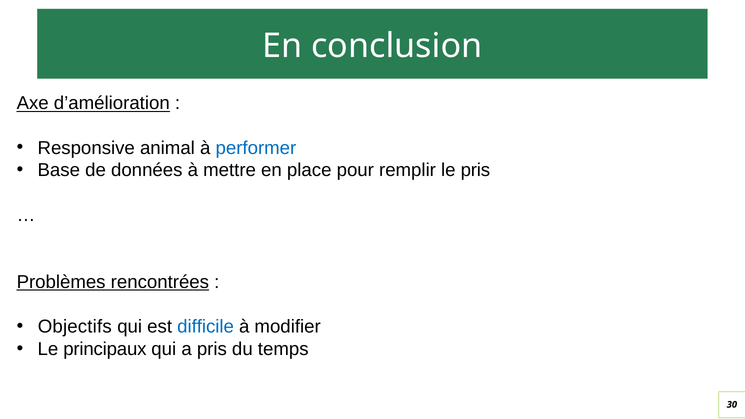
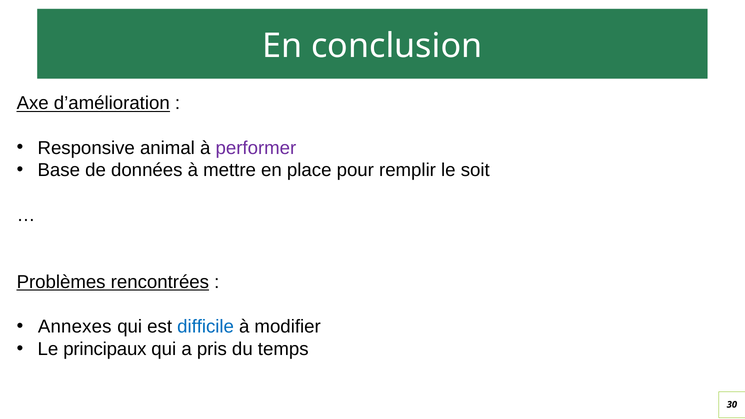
performer colour: blue -> purple (256, 148)
le pris: pris -> soit (475, 170)
Objectifs: Objectifs -> Annexes (75, 327)
